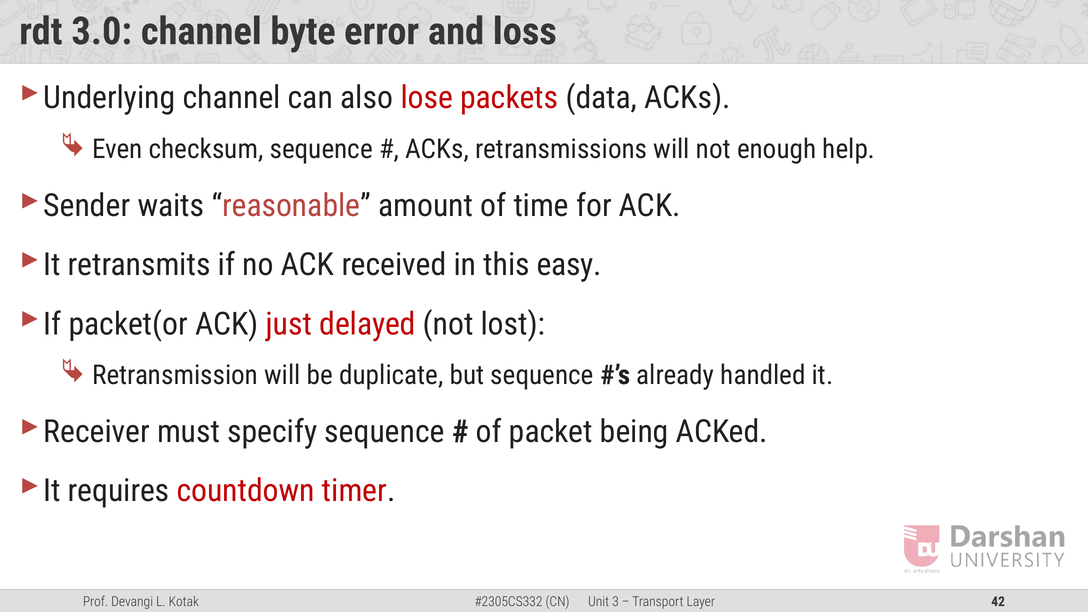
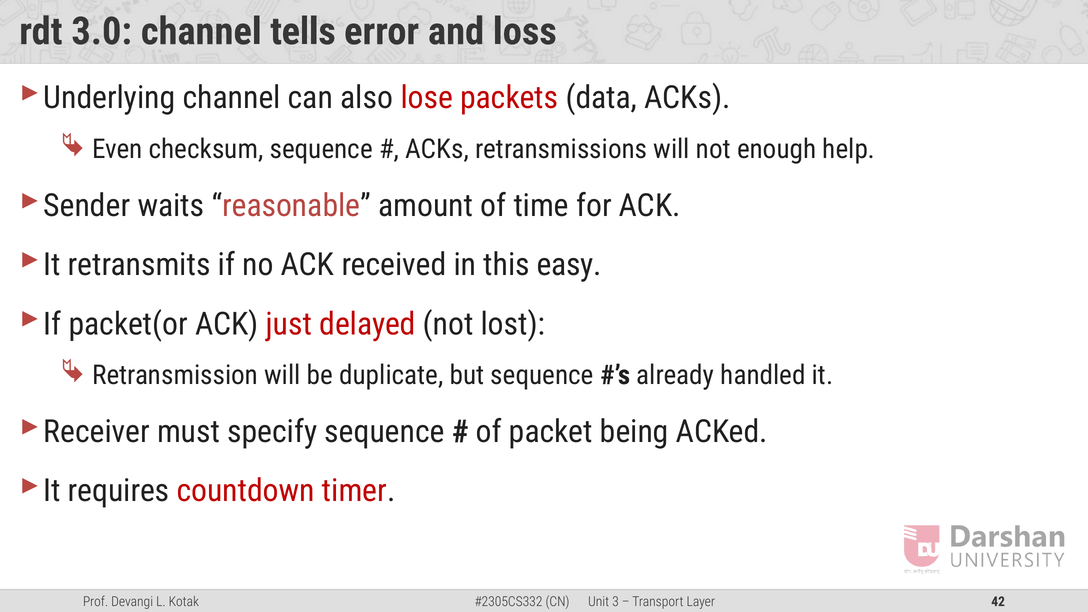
byte: byte -> tells (303, 31)
